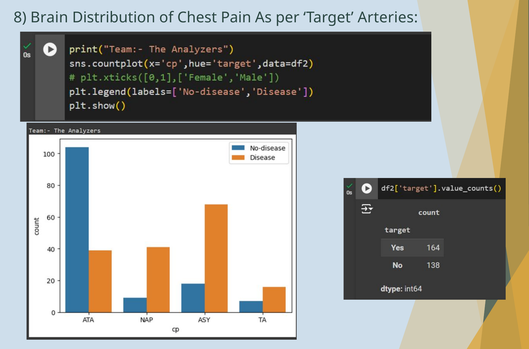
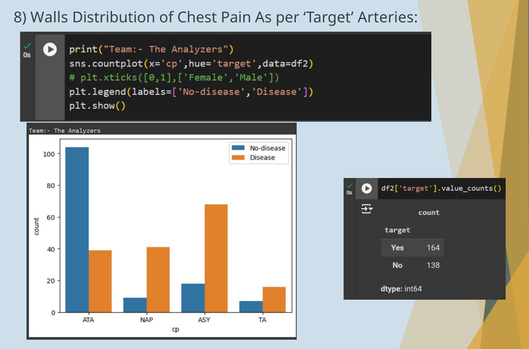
Brain: Brain -> Walls (49, 17)
